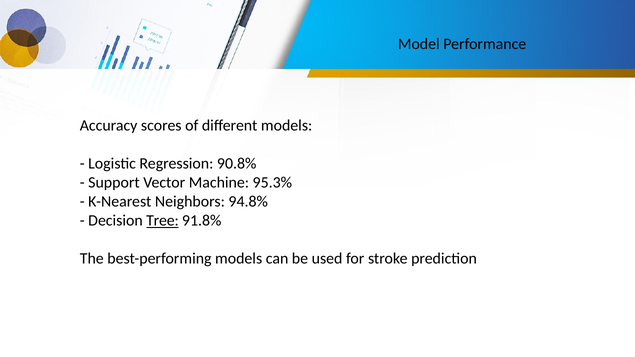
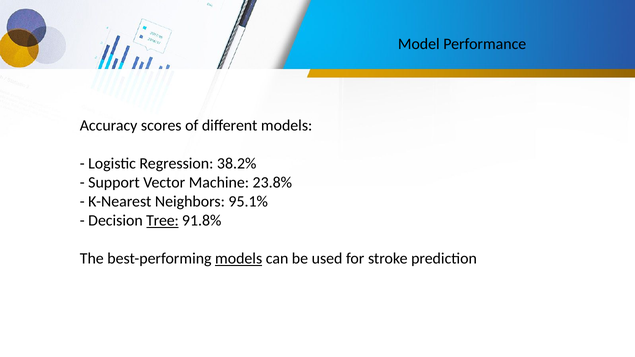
90.8%: 90.8% -> 38.2% (237, 163)
95.3%: 95.3% -> 23.8% (272, 183)
94.8%: 94.8% -> 95.1% (248, 202)
models underline: none -> present (239, 259)
